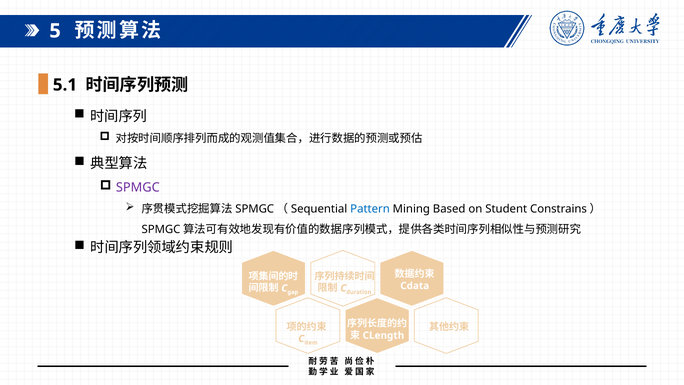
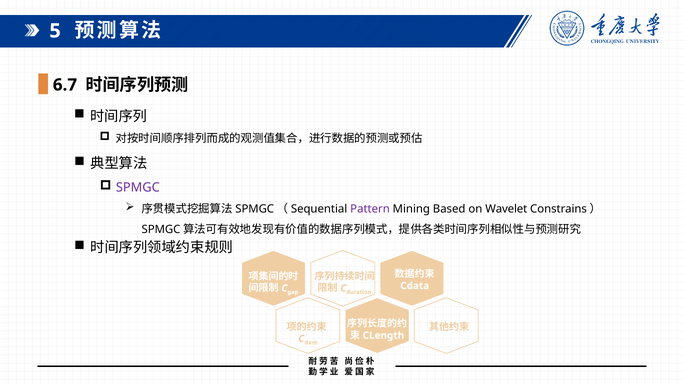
5.1: 5.1 -> 6.7 (65, 85)
Pattern colour: blue -> purple (370, 209)
Student: Student -> Wavelet (506, 209)
